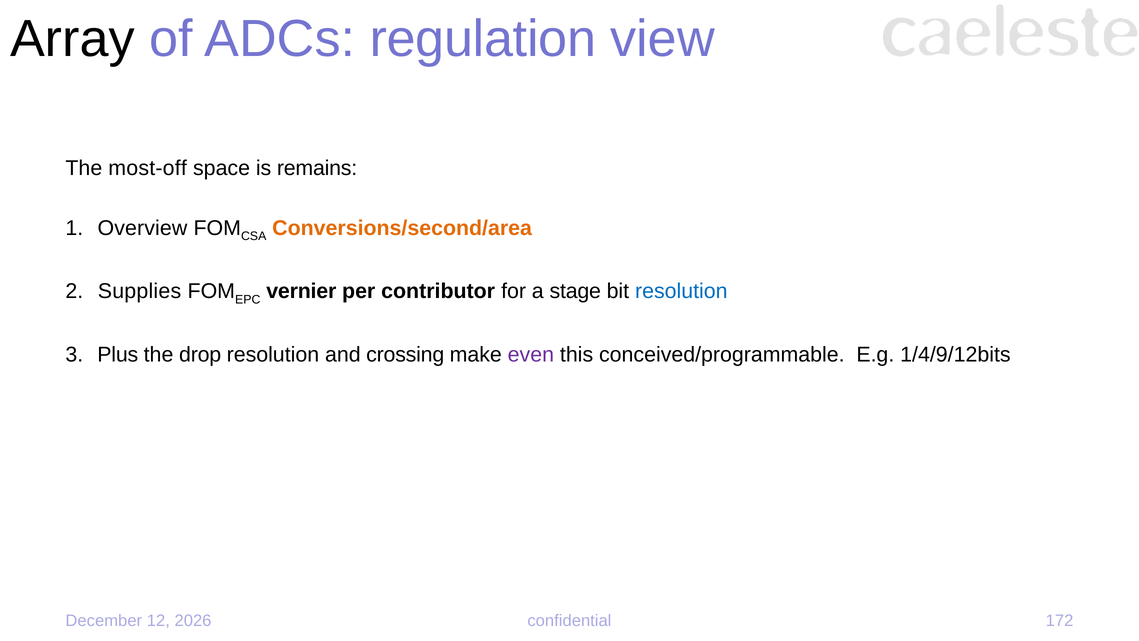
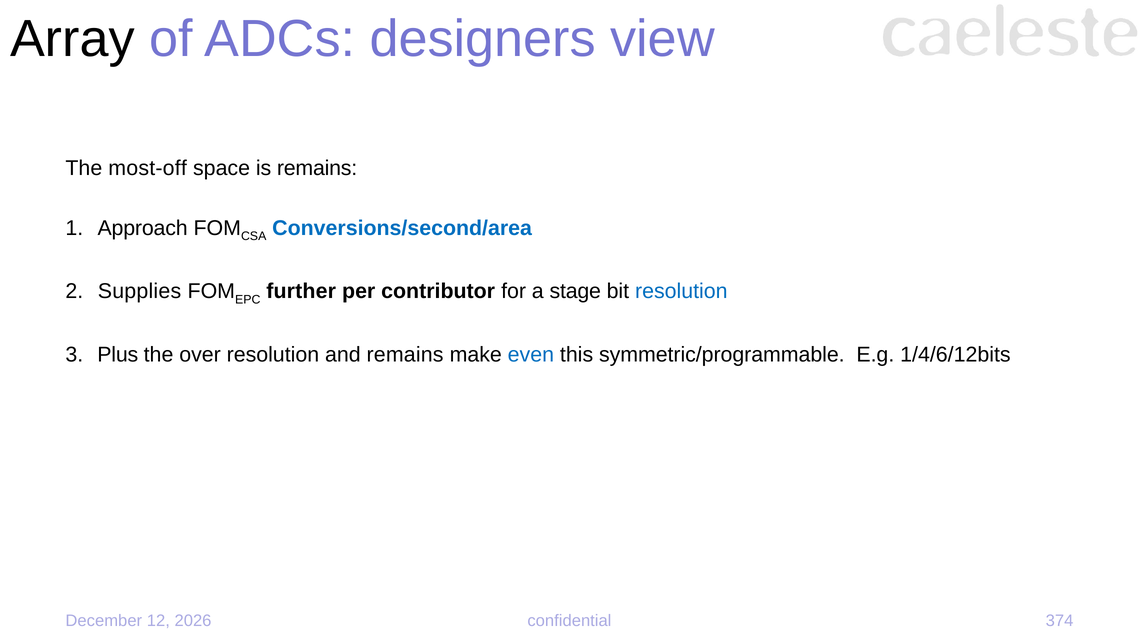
regulation: regulation -> designers (483, 39)
Overview: Overview -> Approach (143, 228)
Conversions/second/area colour: orange -> blue (402, 228)
vernier: vernier -> further (301, 291)
drop: drop -> over (200, 354)
and crossing: crossing -> remains (405, 354)
even colour: purple -> blue (531, 354)
conceived/programmable: conceived/programmable -> symmetric/programmable (722, 354)
1/4/9/12bits: 1/4/9/12bits -> 1/4/6/12bits (955, 354)
172: 172 -> 374 (1060, 621)
